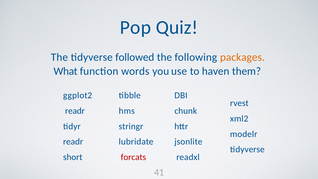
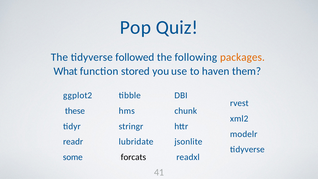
words: words -> stored (135, 71)
readr: readr -> these (75, 111)
short: short -> some (73, 157)
forcats colour: red -> black (133, 157)
